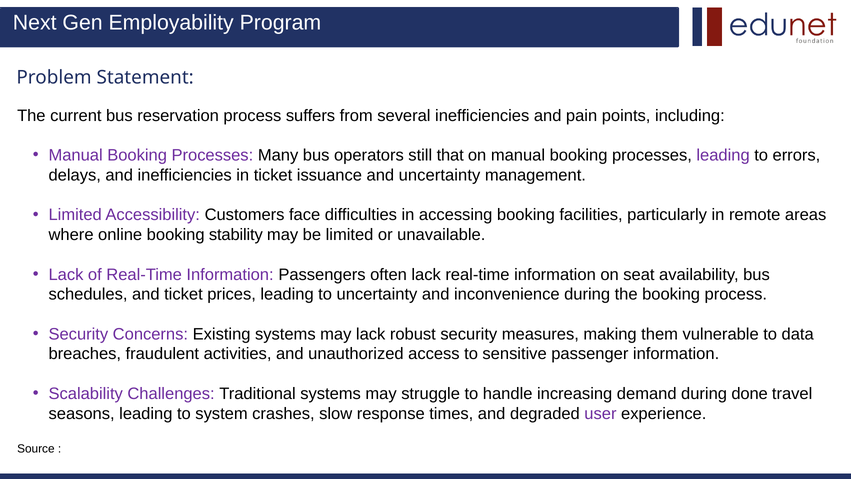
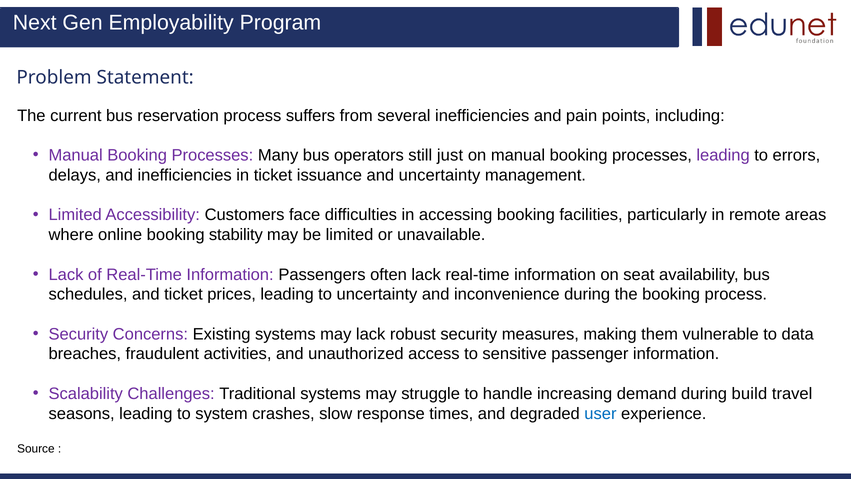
that: that -> just (450, 155)
done: done -> build (749, 394)
user colour: purple -> blue (600, 413)
